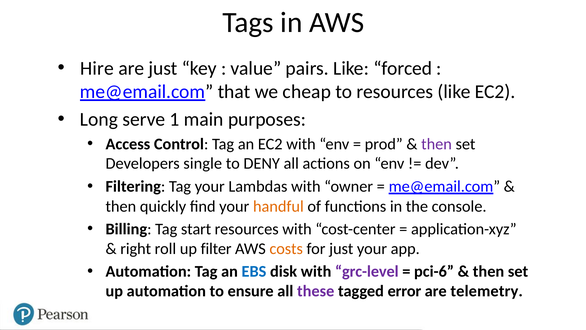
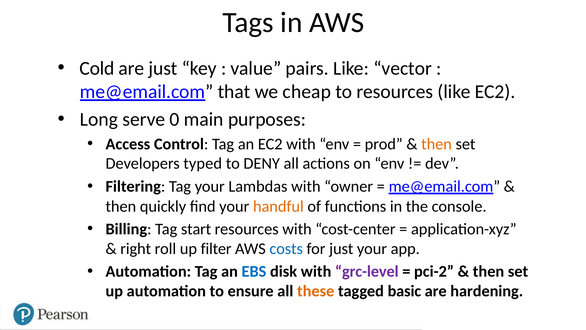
Hire: Hire -> Cold (97, 68)
forced: forced -> vector (403, 68)
1: 1 -> 0 (175, 119)
then colour: purple -> orange (437, 144)
single: single -> typed (203, 163)
costs colour: orange -> blue (286, 248)
pci-6: pci-6 -> pci-2 (434, 271)
these colour: purple -> orange (316, 291)
error: error -> basic (404, 291)
telemetry: telemetry -> hardening (487, 291)
